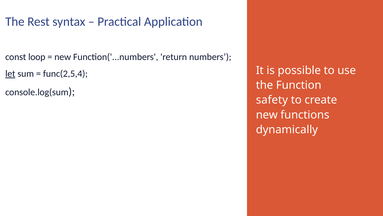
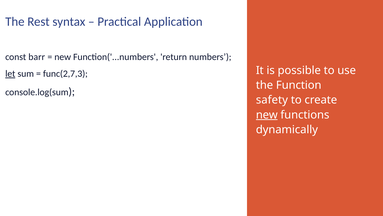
loop: loop -> barr (37, 57)
func(2,5,4: func(2,5,4 -> func(2,7,3 (65, 74)
new underline: none -> present (267, 115)
